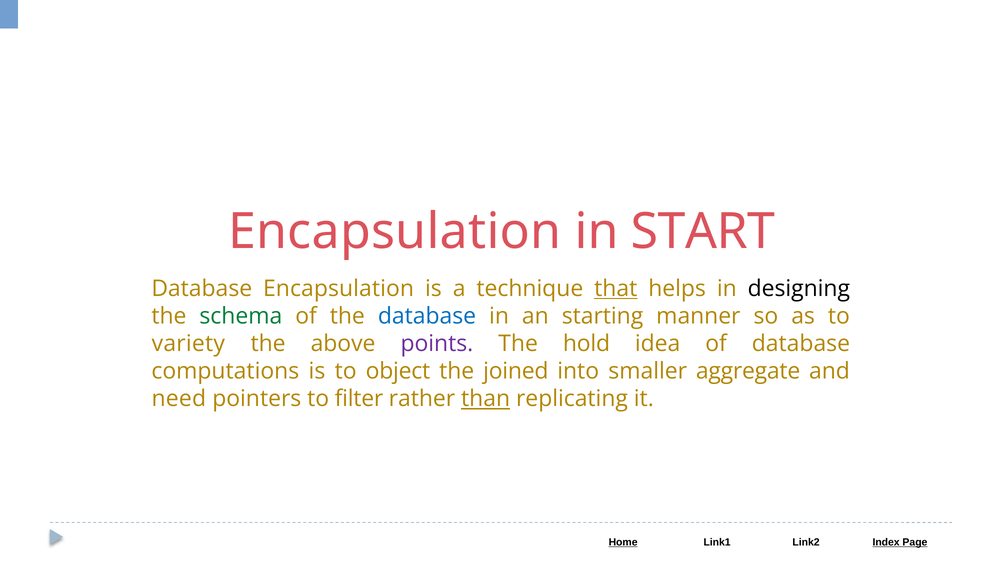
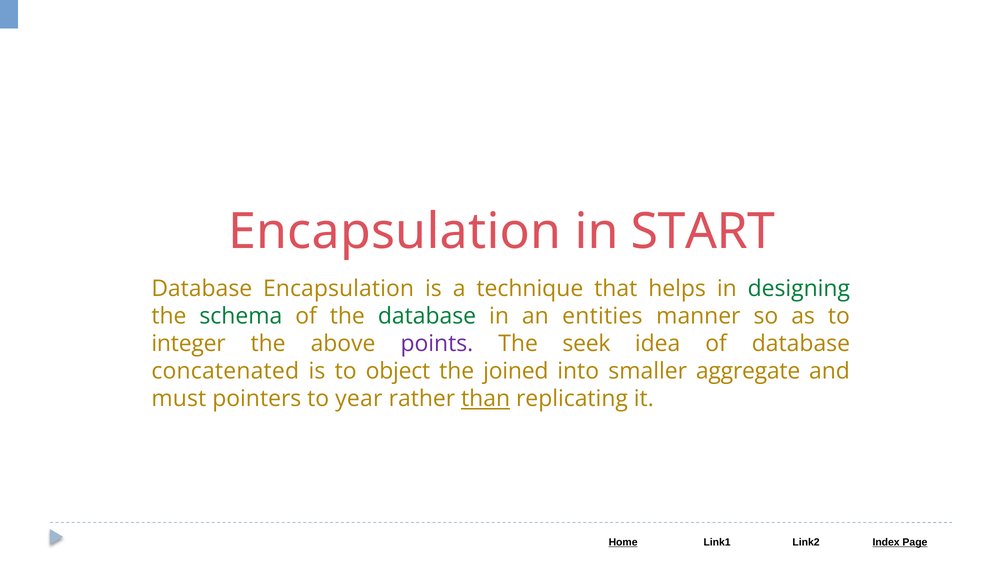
that underline: present -> none (616, 288)
designing colour: black -> green (799, 288)
database colour: blue -> green (427, 316)
starting: starting -> entities (602, 316)
variety: variety -> integer (189, 343)
hold: hold -> seek (587, 343)
computations: computations -> concatenated (225, 371)
need: need -> must (179, 399)
filter: filter -> year (359, 399)
